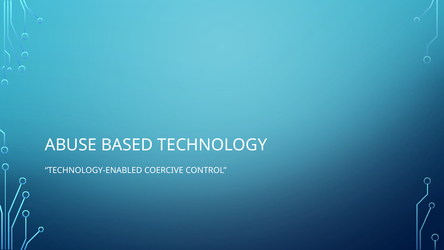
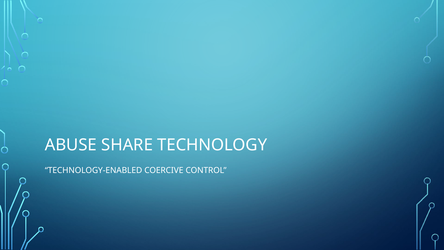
BASED: BASED -> SHARE (127, 145)
